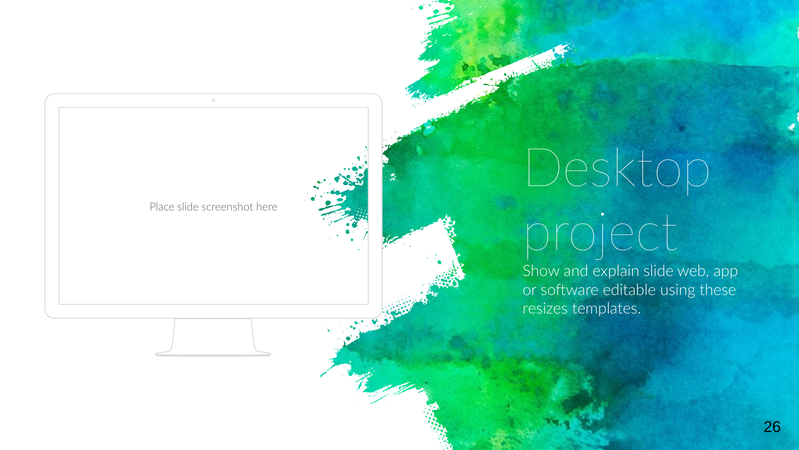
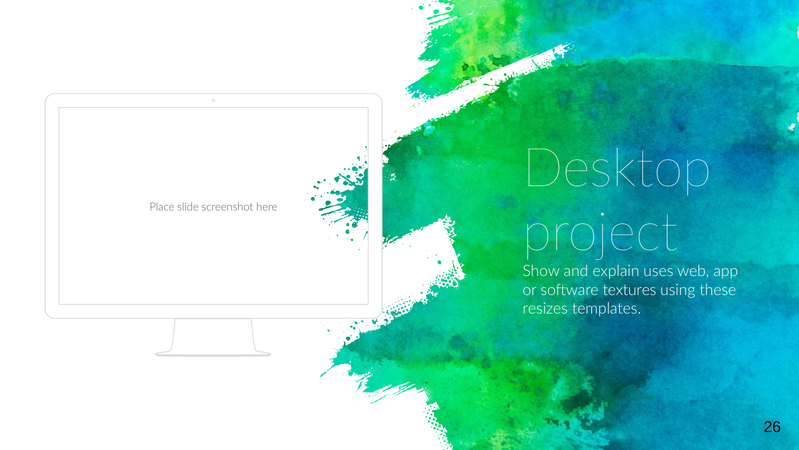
explain slide: slide -> uses (658, 271)
editable: editable -> textures (629, 290)
